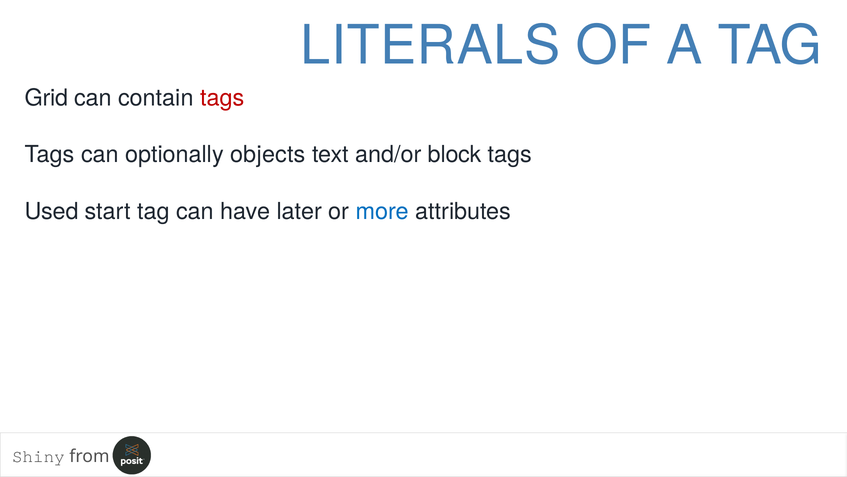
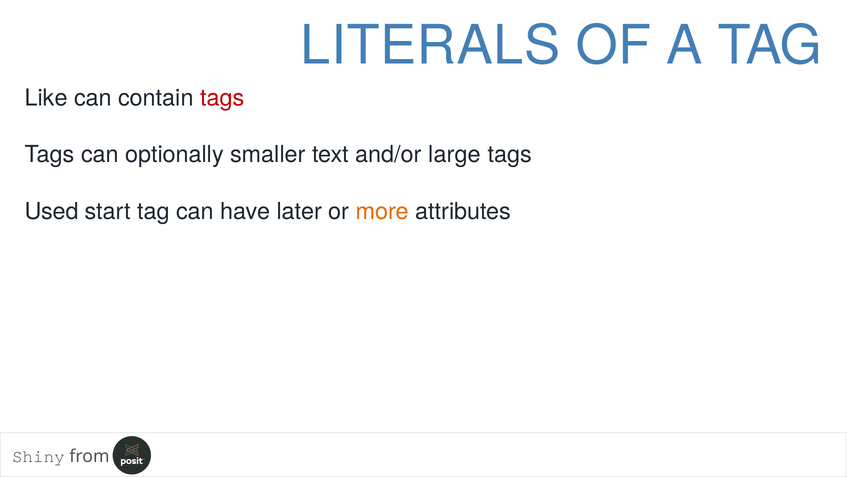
Grid: Grid -> Like (46, 98)
objects: objects -> smaller (268, 155)
block: block -> large (455, 155)
more colour: blue -> orange (382, 211)
